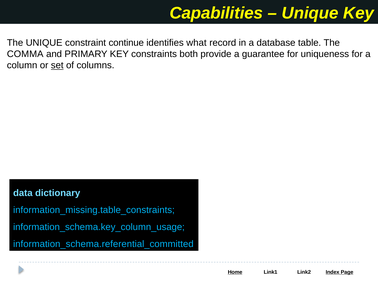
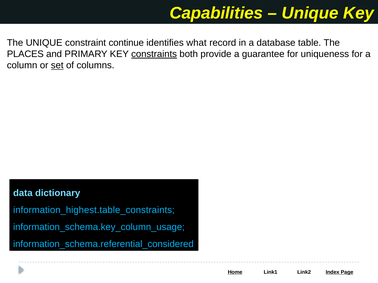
COMMA: COMMA -> PLACES (25, 54)
constraints underline: none -> present (154, 54)
information_missing.table_constraints: information_missing.table_constraints -> information_highest.table_constraints (94, 210)
information_schema.referential_committed: information_schema.referential_committed -> information_schema.referential_considered (103, 244)
